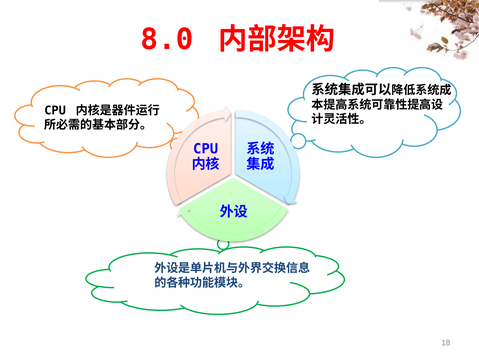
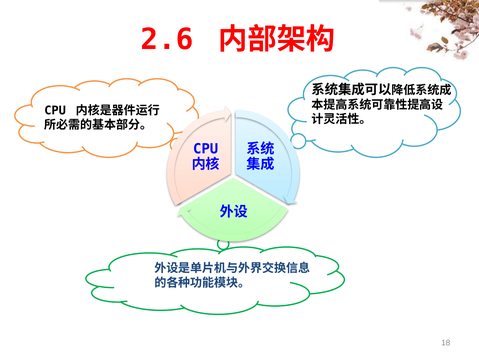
8.0: 8.0 -> 2.6 (167, 39)
